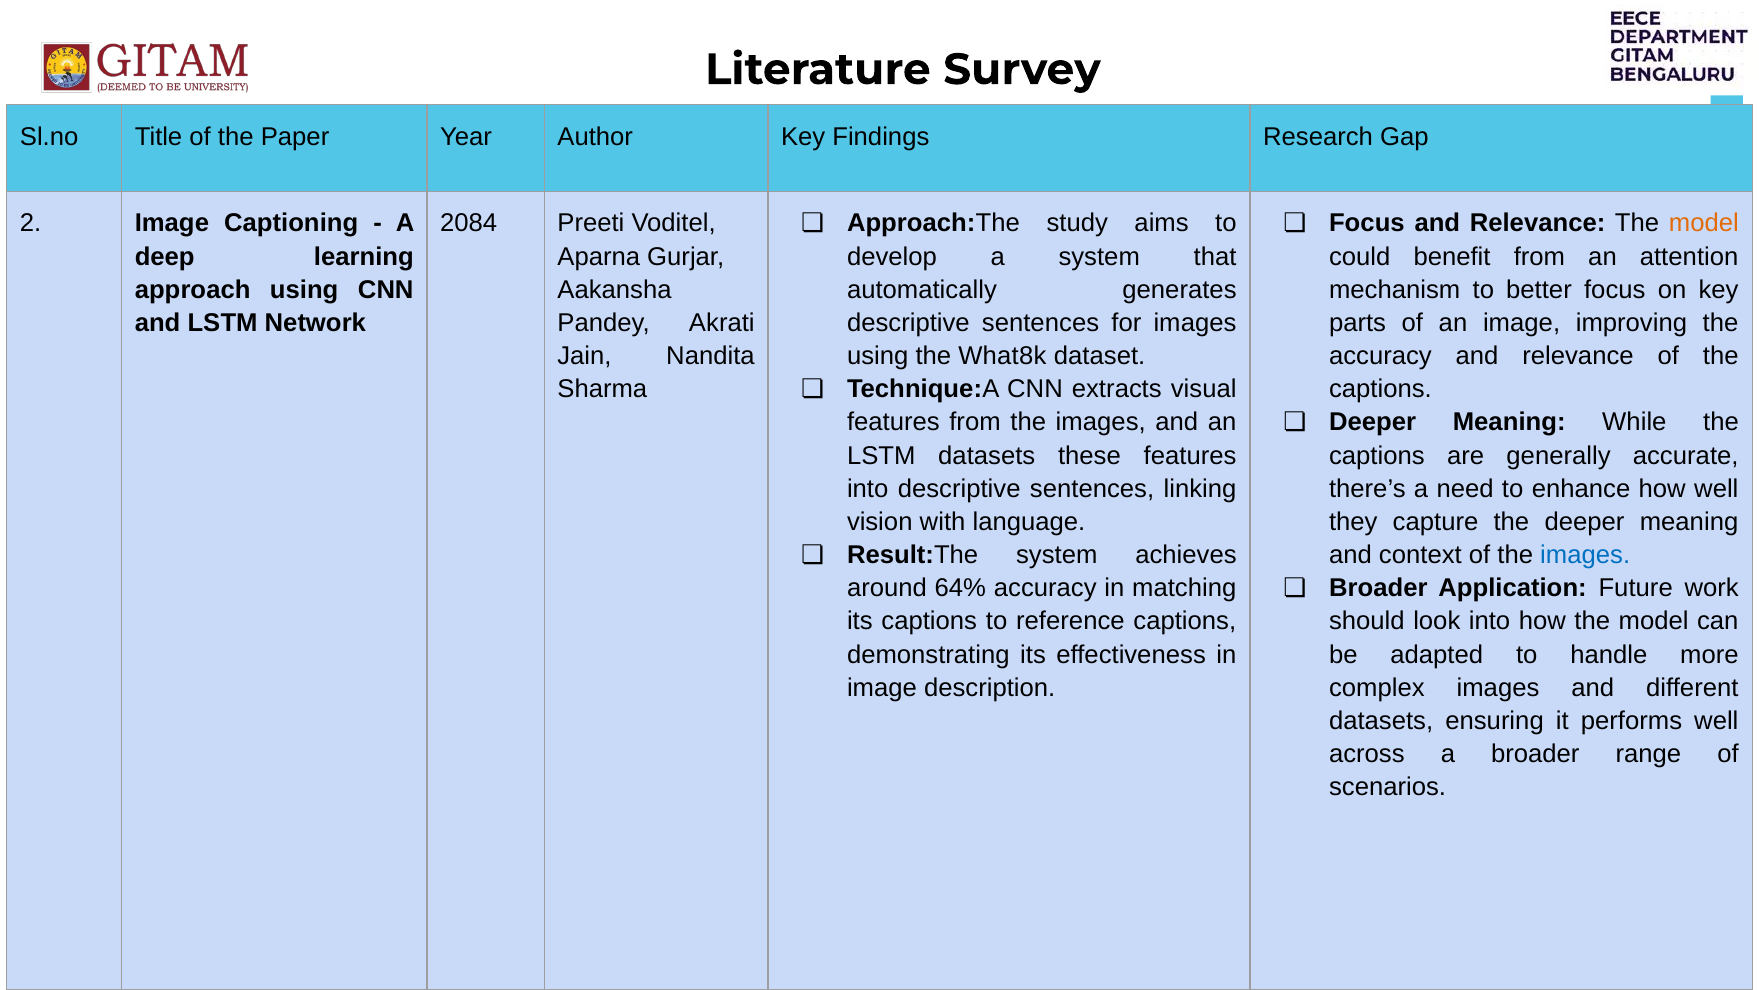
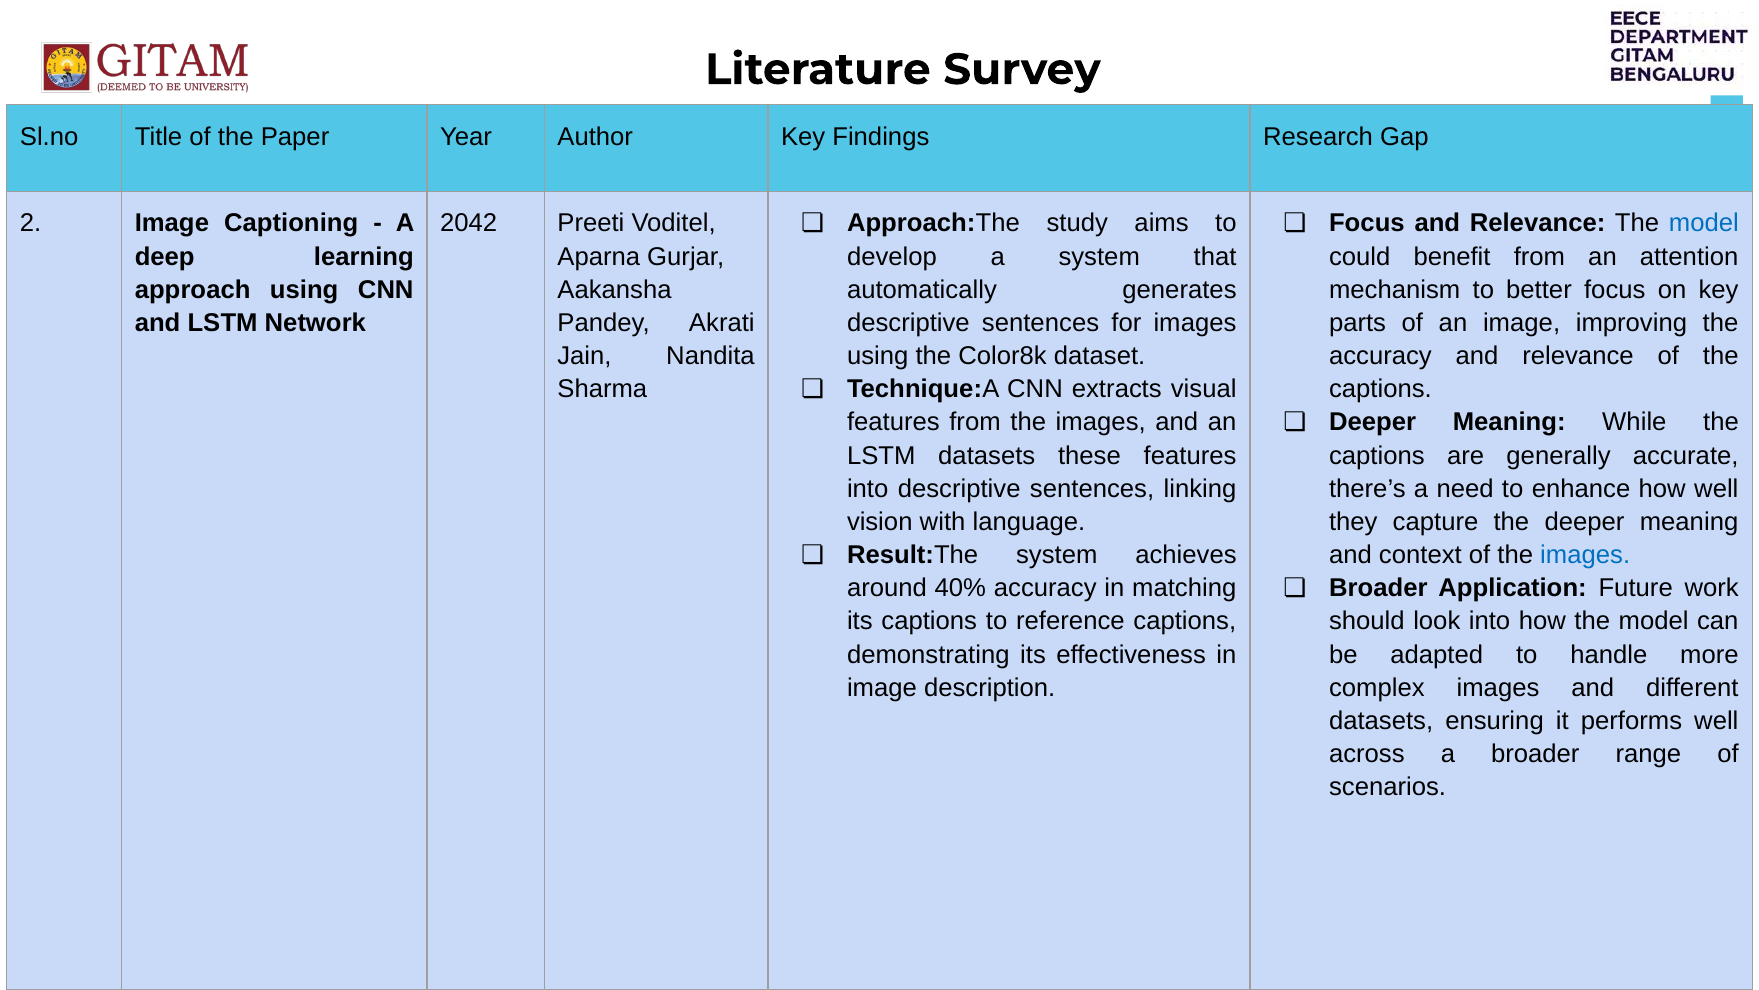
2084: 2084 -> 2042 (469, 223)
model colour: orange -> blue (1704, 223)
What8k: What8k -> Color8k (1002, 356)
64%: 64% -> 40% (960, 588)
